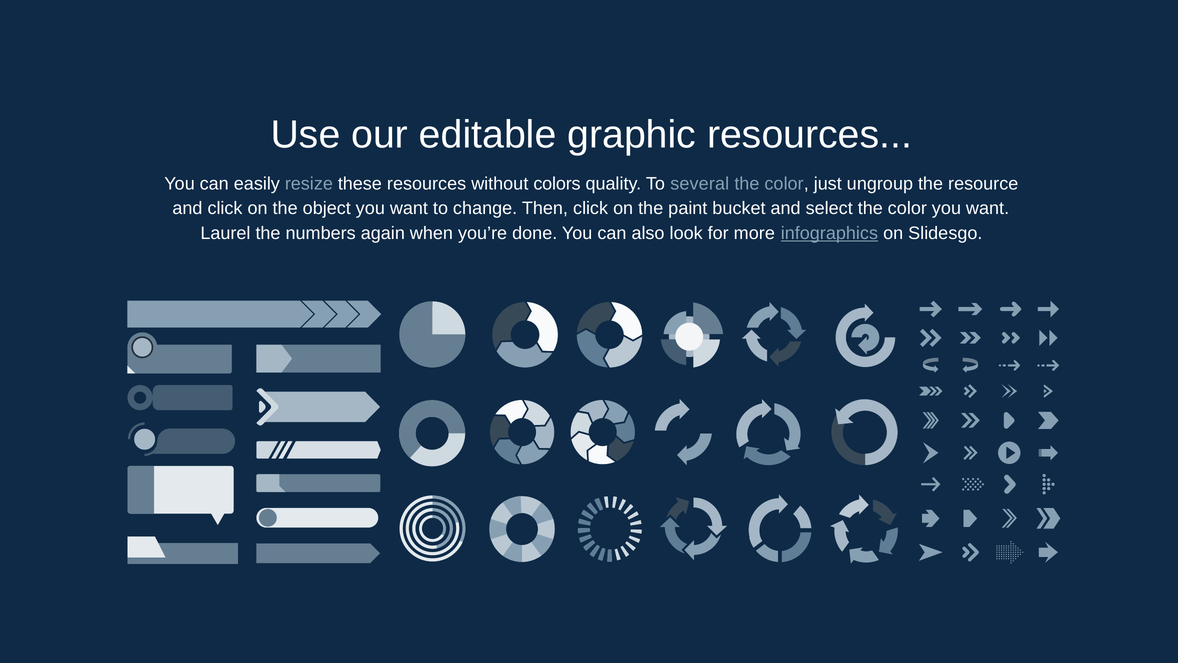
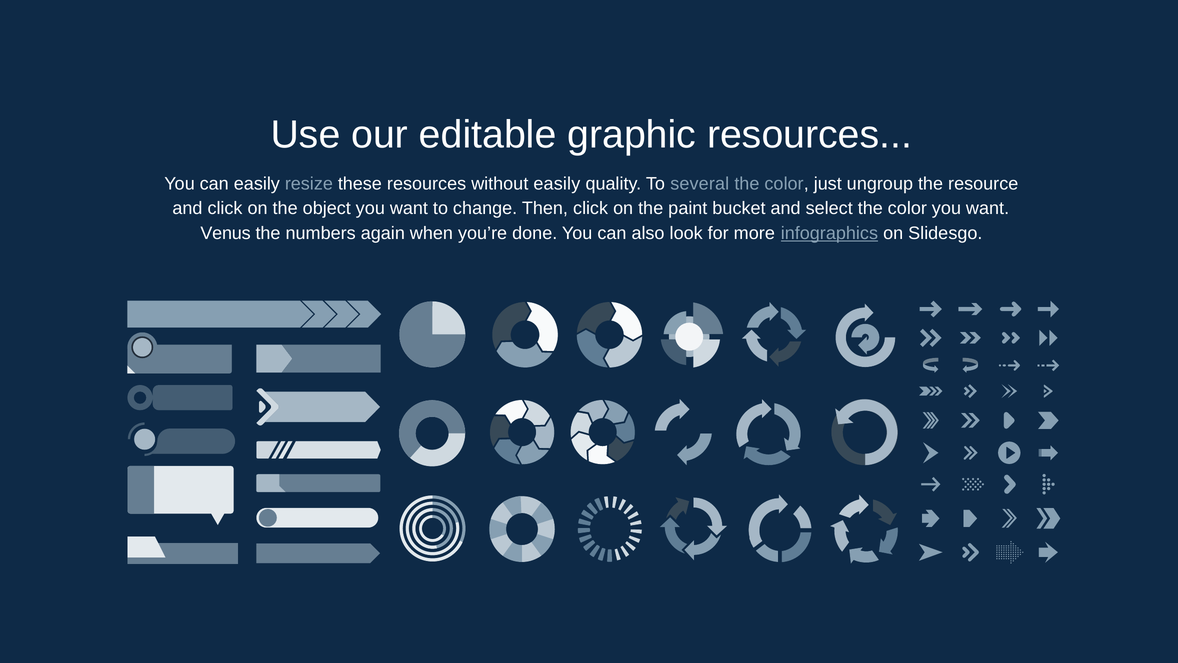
without colors: colors -> easily (557, 183)
Laurel: Laurel -> Venus (226, 233)
